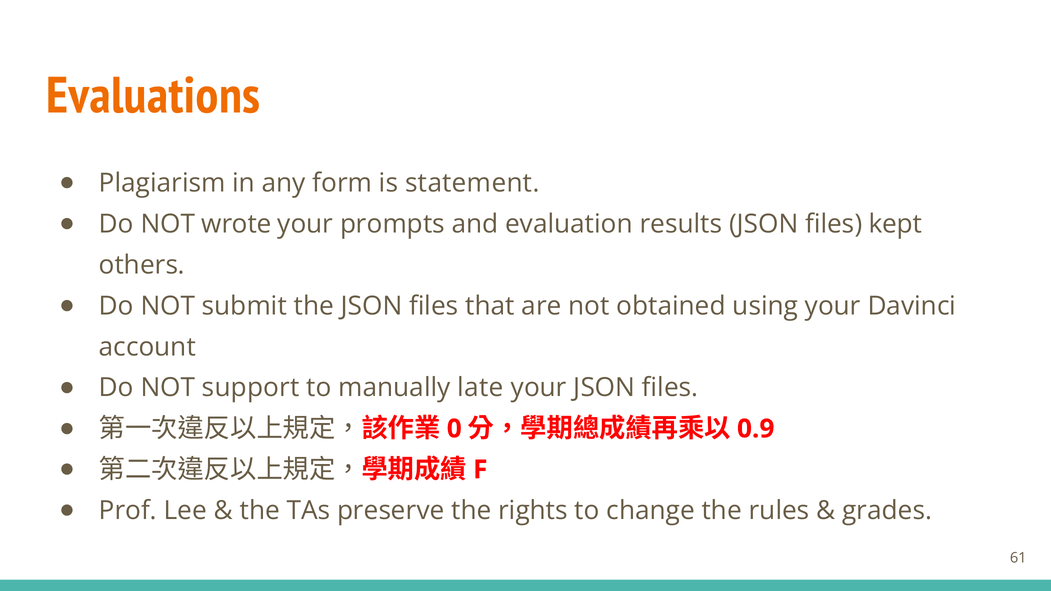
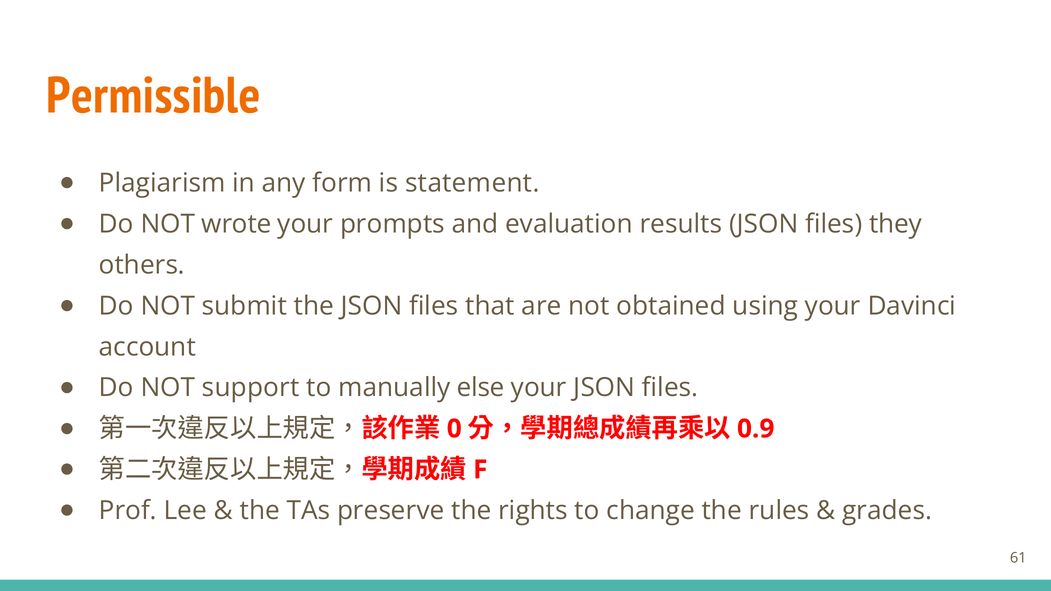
Evaluations: Evaluations -> Permissible (153, 96)
kept: kept -> they (895, 224)
late: late -> else (481, 388)
